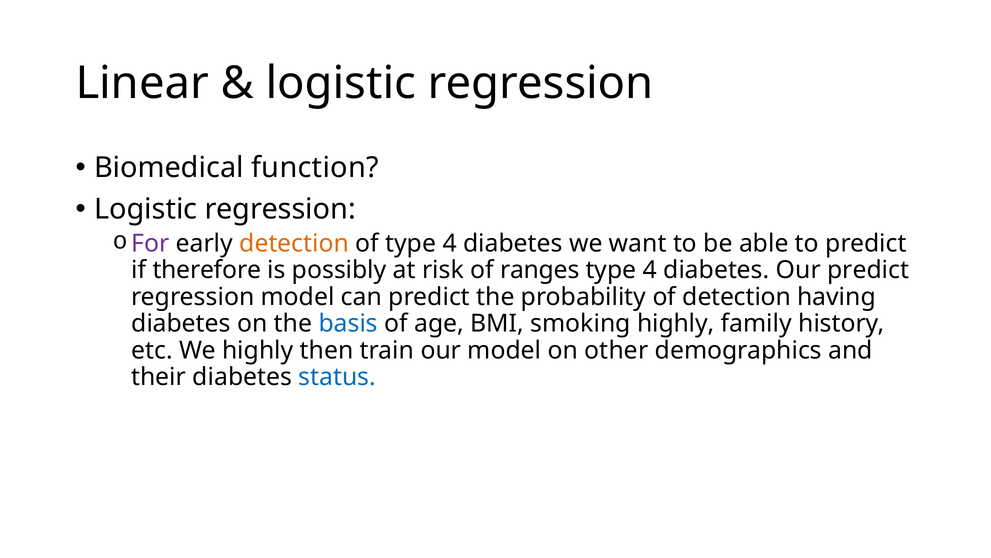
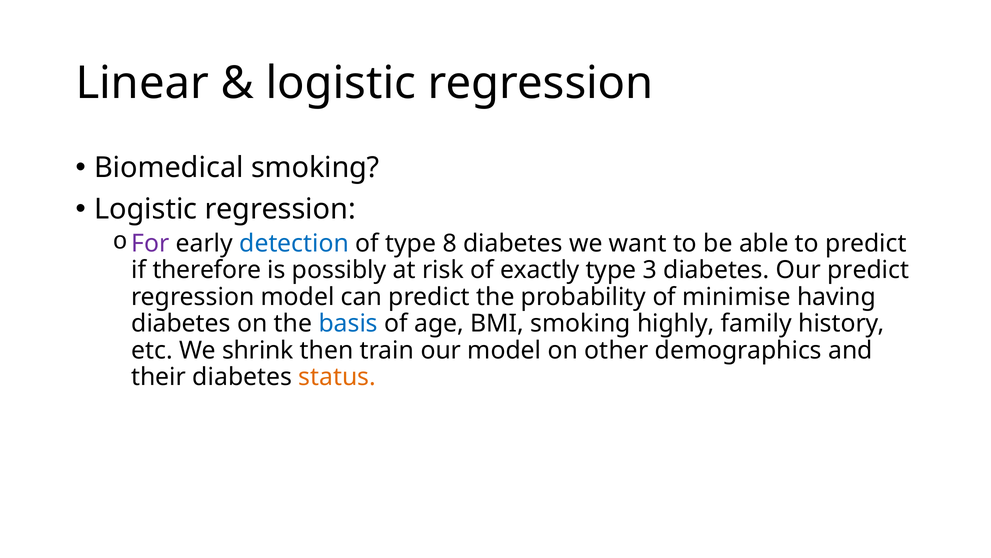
Biomedical function: function -> smoking (315, 167)
detection colour: orange -> blue (294, 243)
of type 4: 4 -> 8 (450, 243)
ranges: ranges -> exactly (540, 270)
4: 4 -> 3 (650, 270)
of detection: detection -> minimise (737, 297)
We highly: highly -> shrink (258, 350)
status colour: blue -> orange (337, 377)
